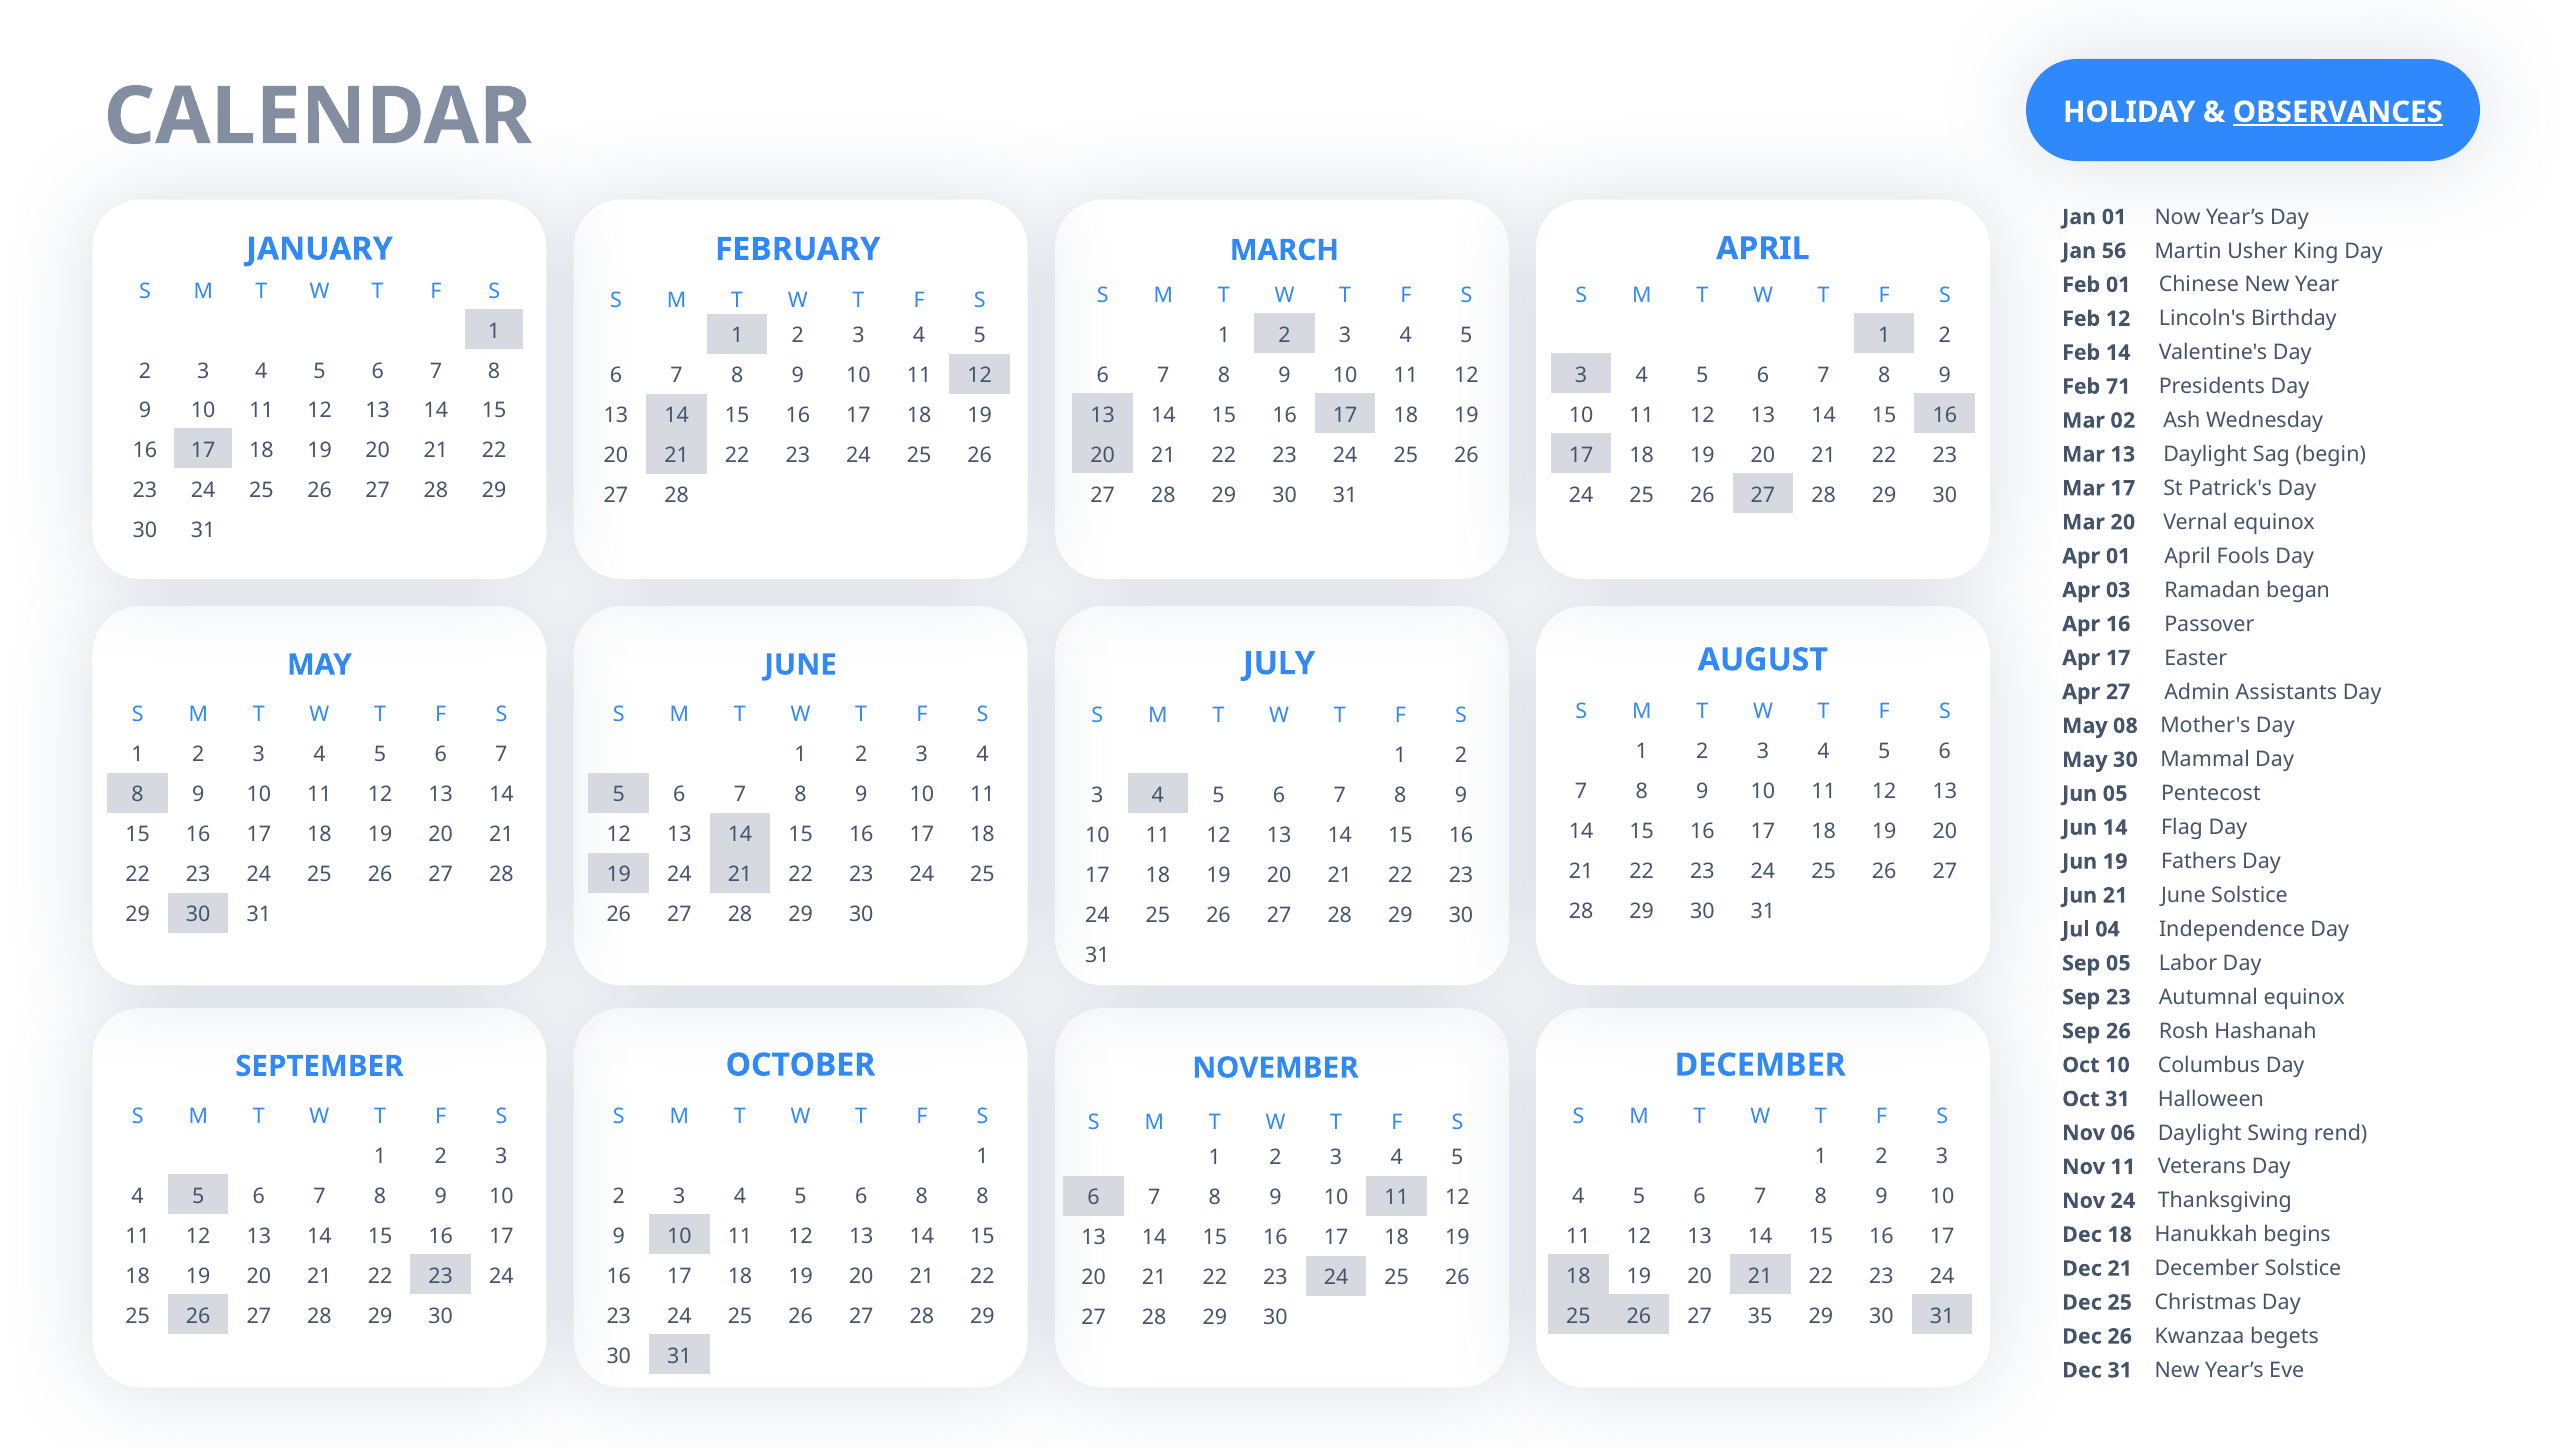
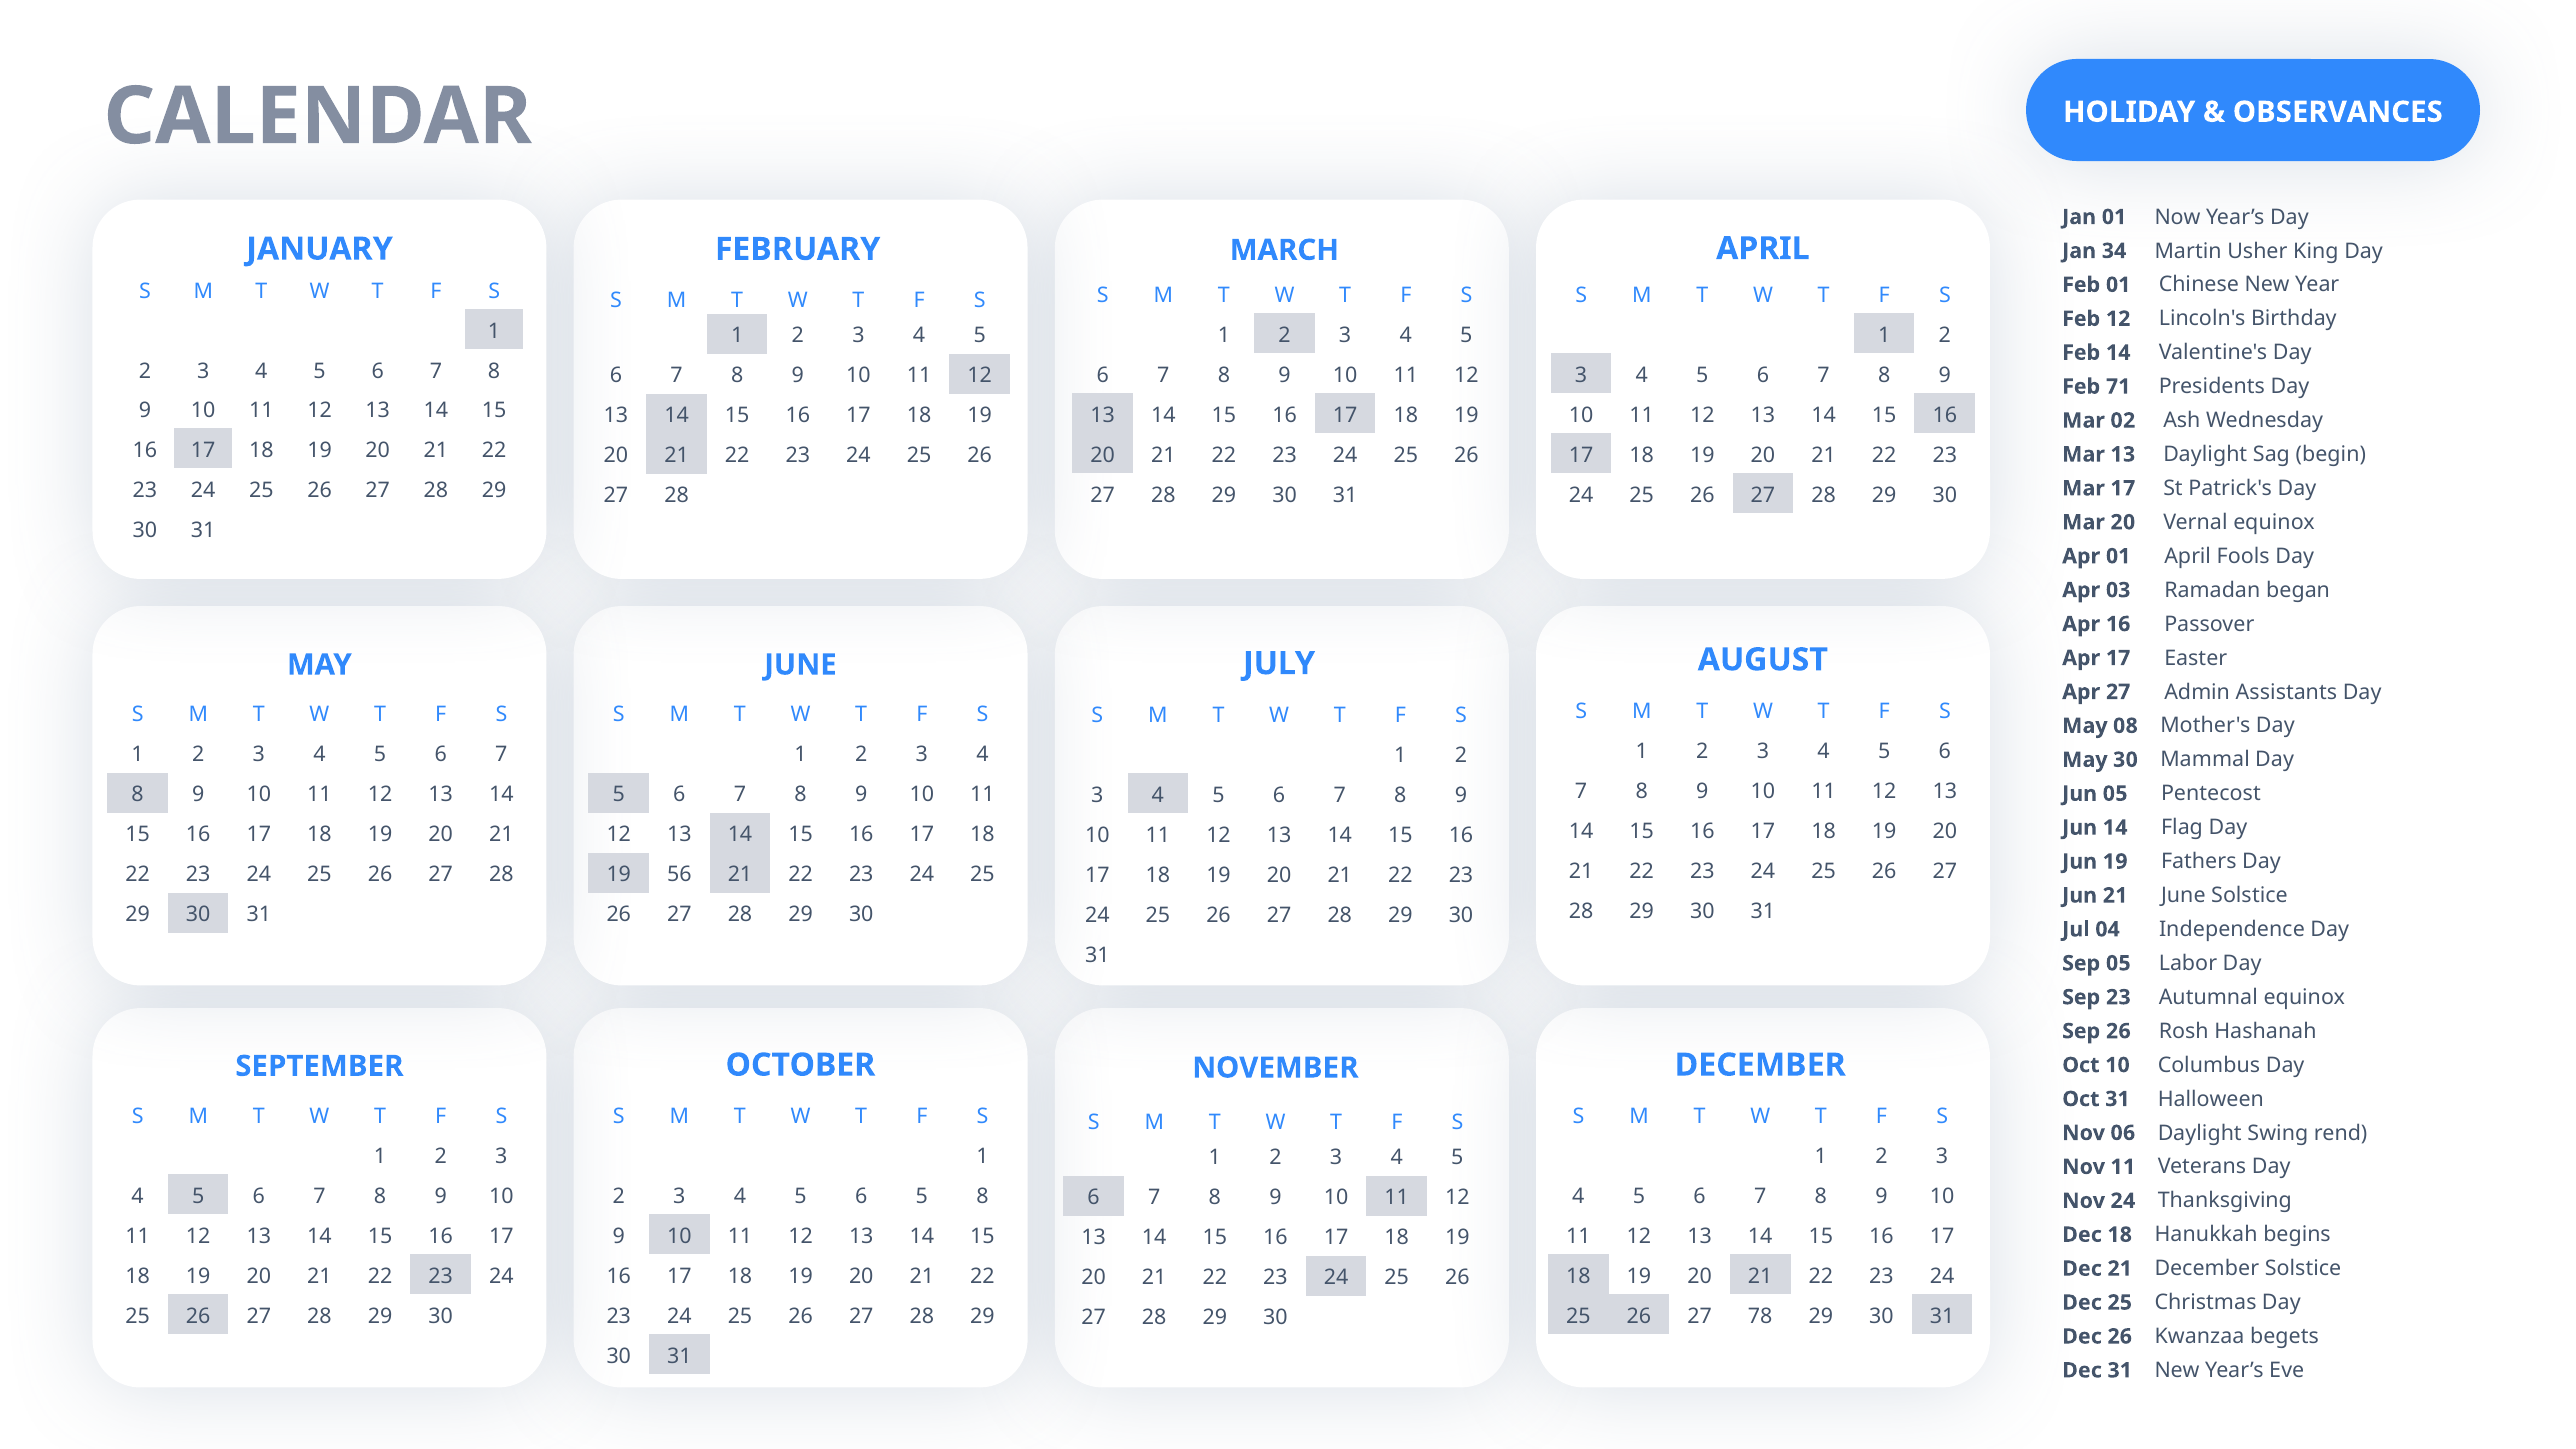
OBSERVANCES underline: present -> none (2338, 112)
56: 56 -> 34 (2114, 251)
19 24: 24 -> 56 (679, 875)
6 8: 8 -> 5 (922, 1196)
35: 35 -> 78 (1760, 1316)
